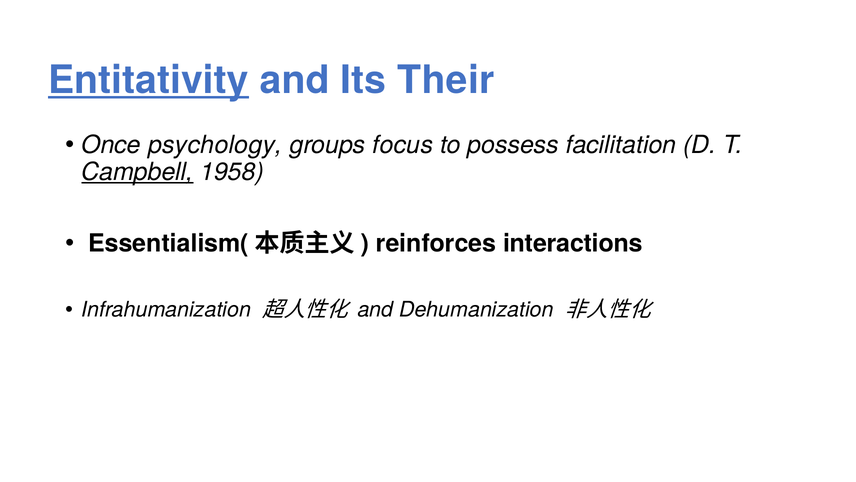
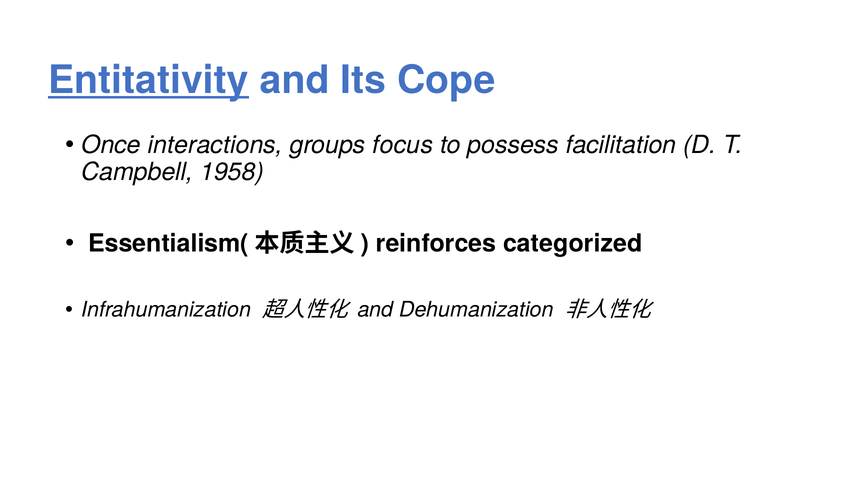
Their: Their -> Cope (446, 80)
psychology: psychology -> interactions (215, 145)
Campbell underline: present -> none (137, 172)
interactions: interactions -> categorized (573, 243)
